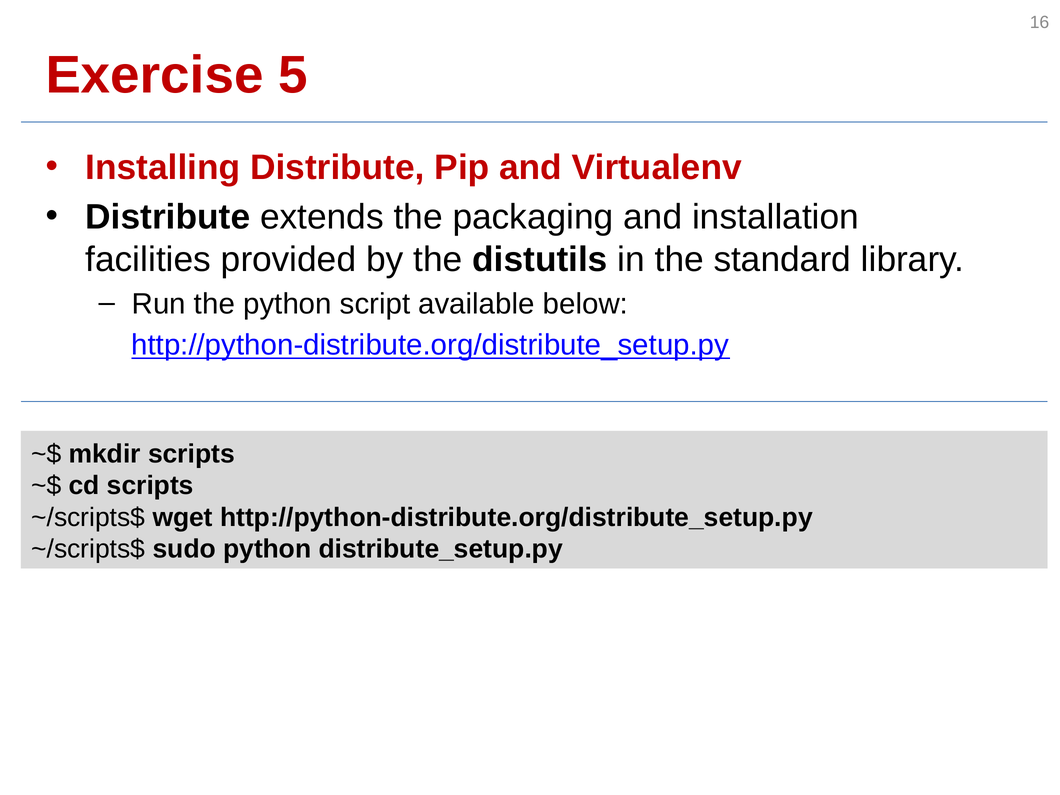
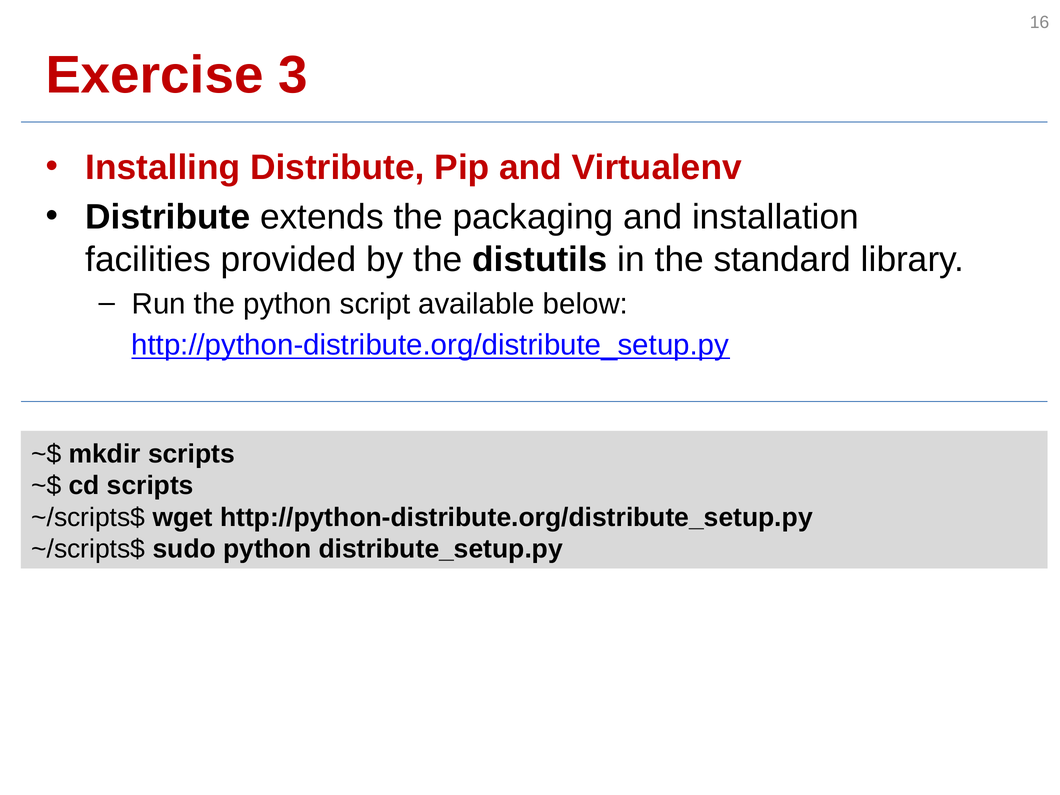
5: 5 -> 3 (293, 75)
